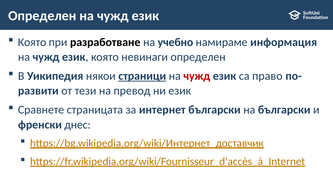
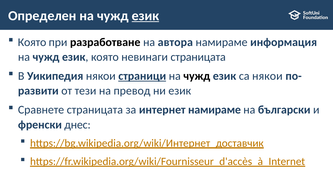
език underline: none -> present (145, 16)
учебно: учебно -> автора (175, 42)
невинаги определен: определен -> страницата (198, 57)
чужд colour: red -> black (197, 76)
са право: право -> някои (267, 76)
интернет български: български -> намираме (214, 110)
